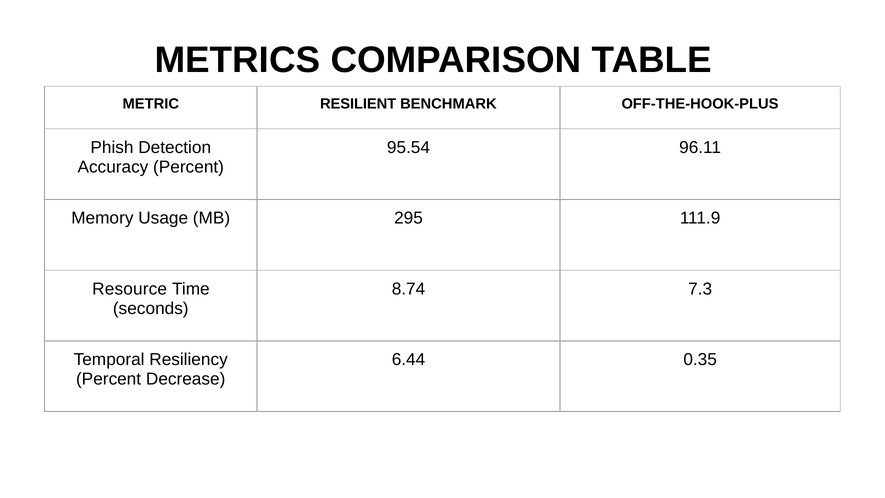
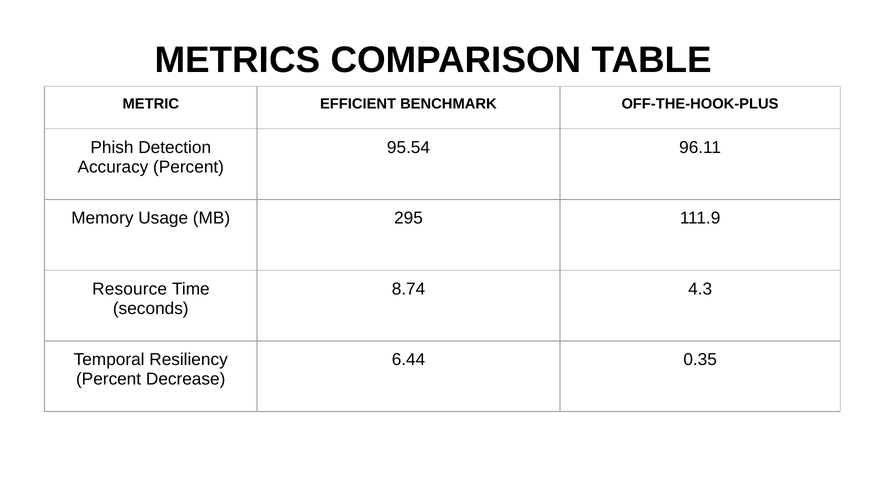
RESILIENT: RESILIENT -> EFFICIENT (358, 104)
7.3: 7.3 -> 4.3 (700, 289)
